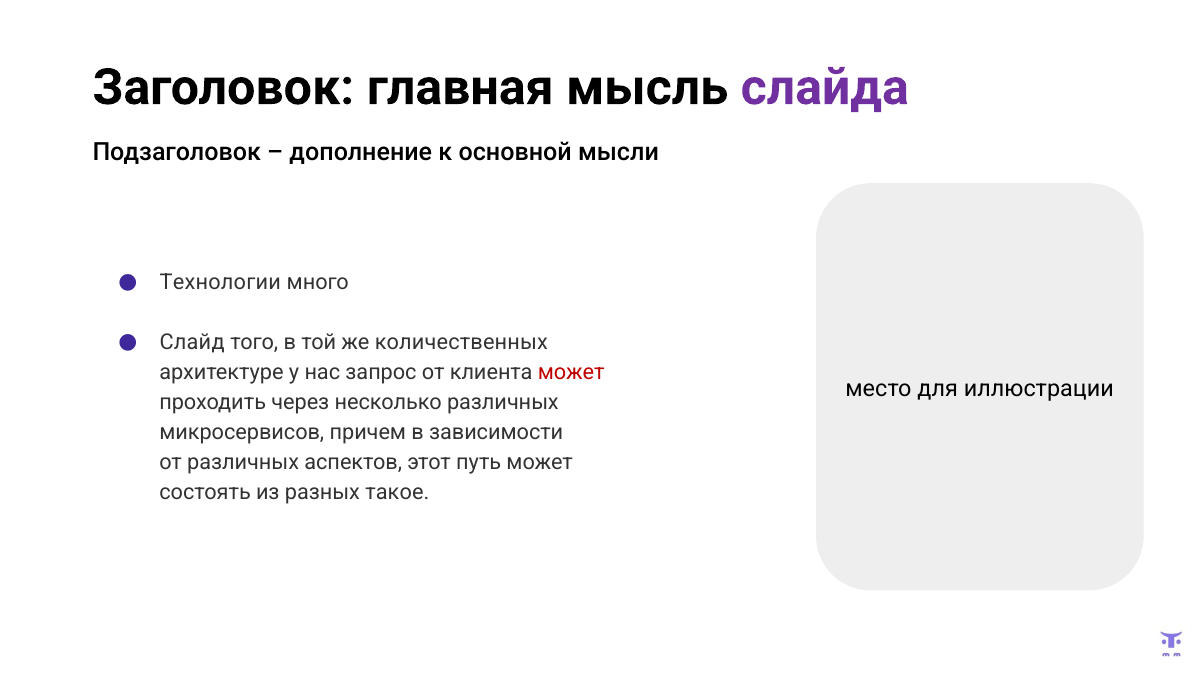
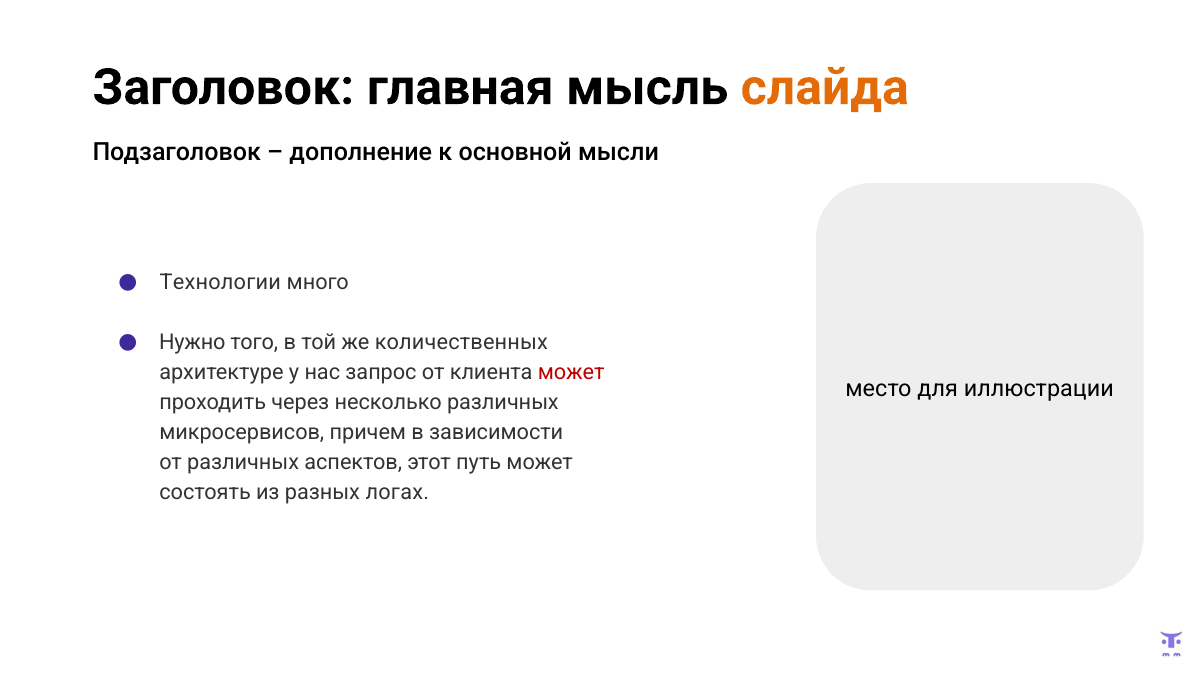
слайда colour: purple -> orange (825, 88)
Слайд: Слайд -> Нужно (192, 343)
такое: такое -> логах (397, 492)
